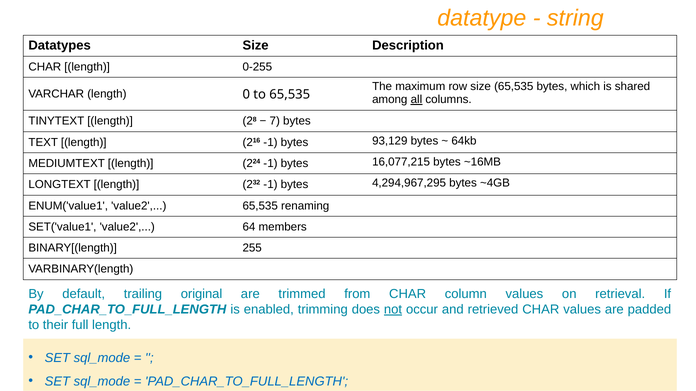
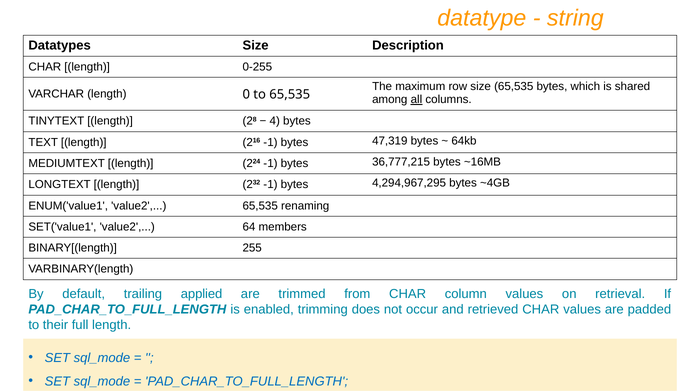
7: 7 -> 4 (275, 121)
93,129: 93,129 -> 47,319 (390, 141)
16,077,215: 16,077,215 -> 36,777,215 (401, 162)
original: original -> applied (202, 294)
not underline: present -> none (393, 310)
